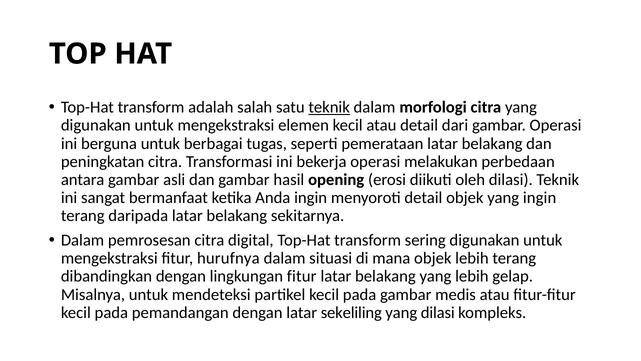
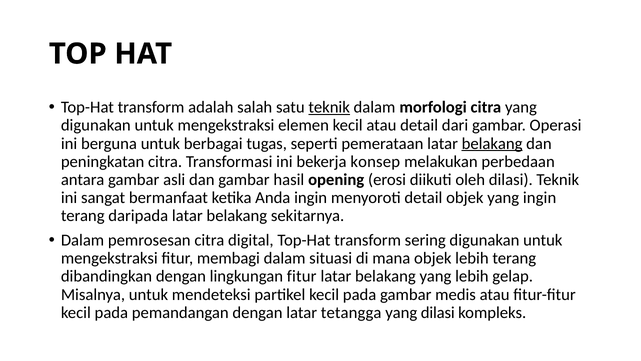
belakang underline: none -> present (492, 143)
bekerja operasi: operasi -> konsep (375, 161)
hurufnya: hurufnya -> membagi (228, 258)
sekeliling: sekeliling -> tetangga (351, 312)
